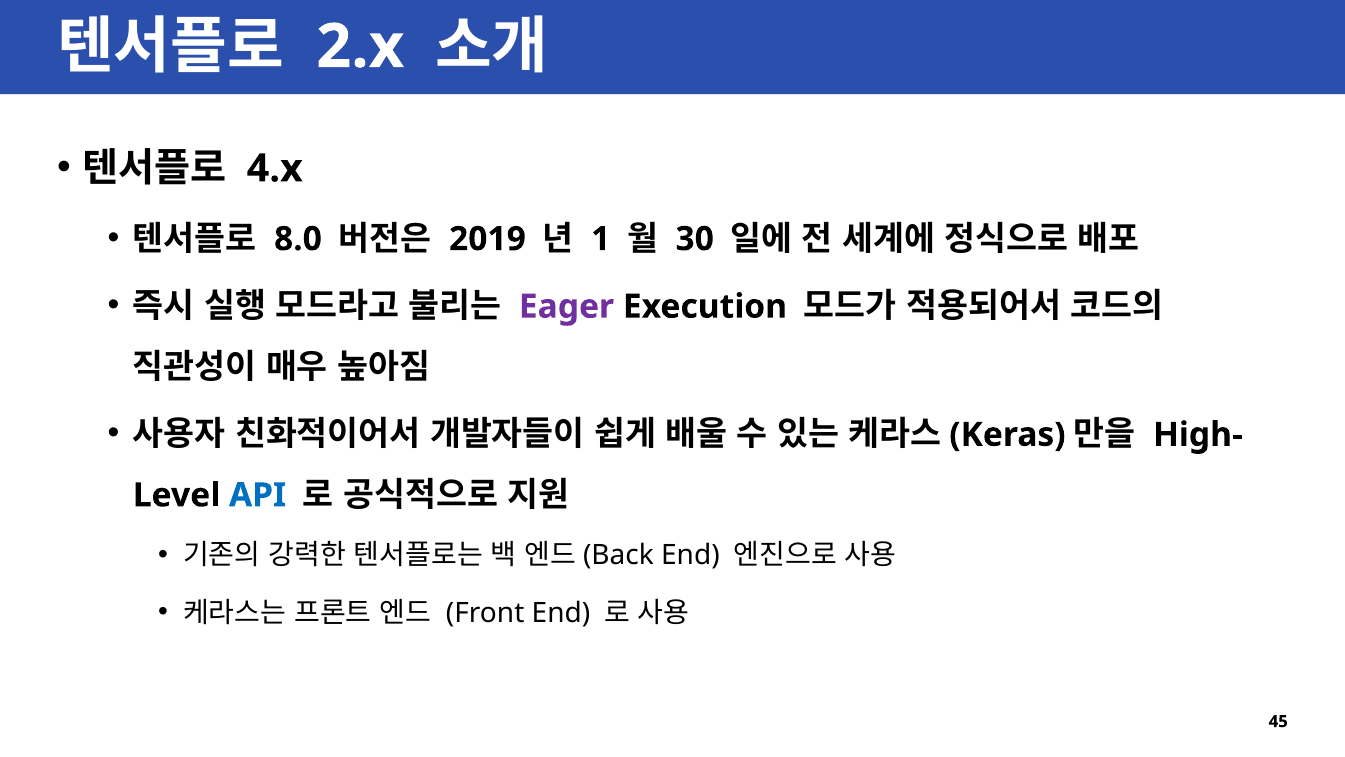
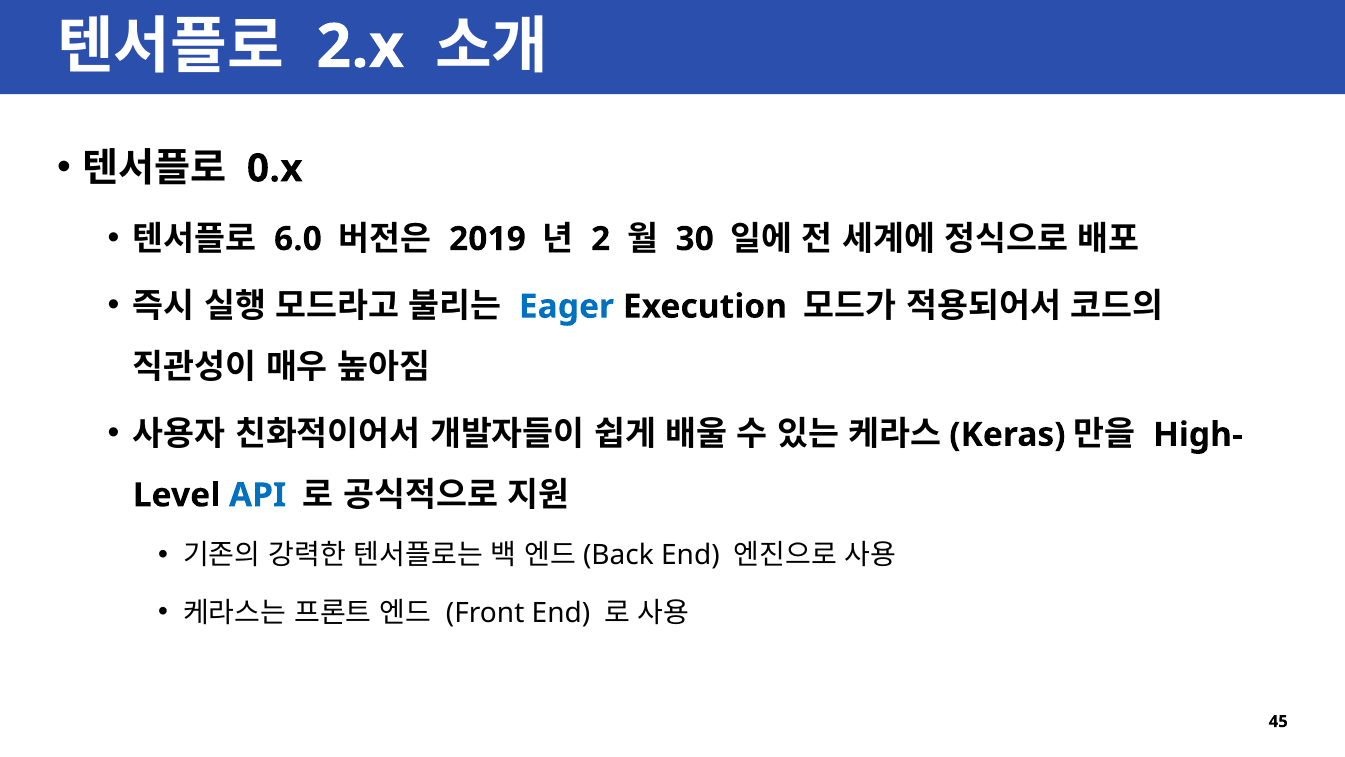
4.x: 4.x -> 0.x (275, 168)
8.0: 8.0 -> 6.0 (298, 239)
1: 1 -> 2 (601, 239)
Eager colour: purple -> blue (566, 306)
